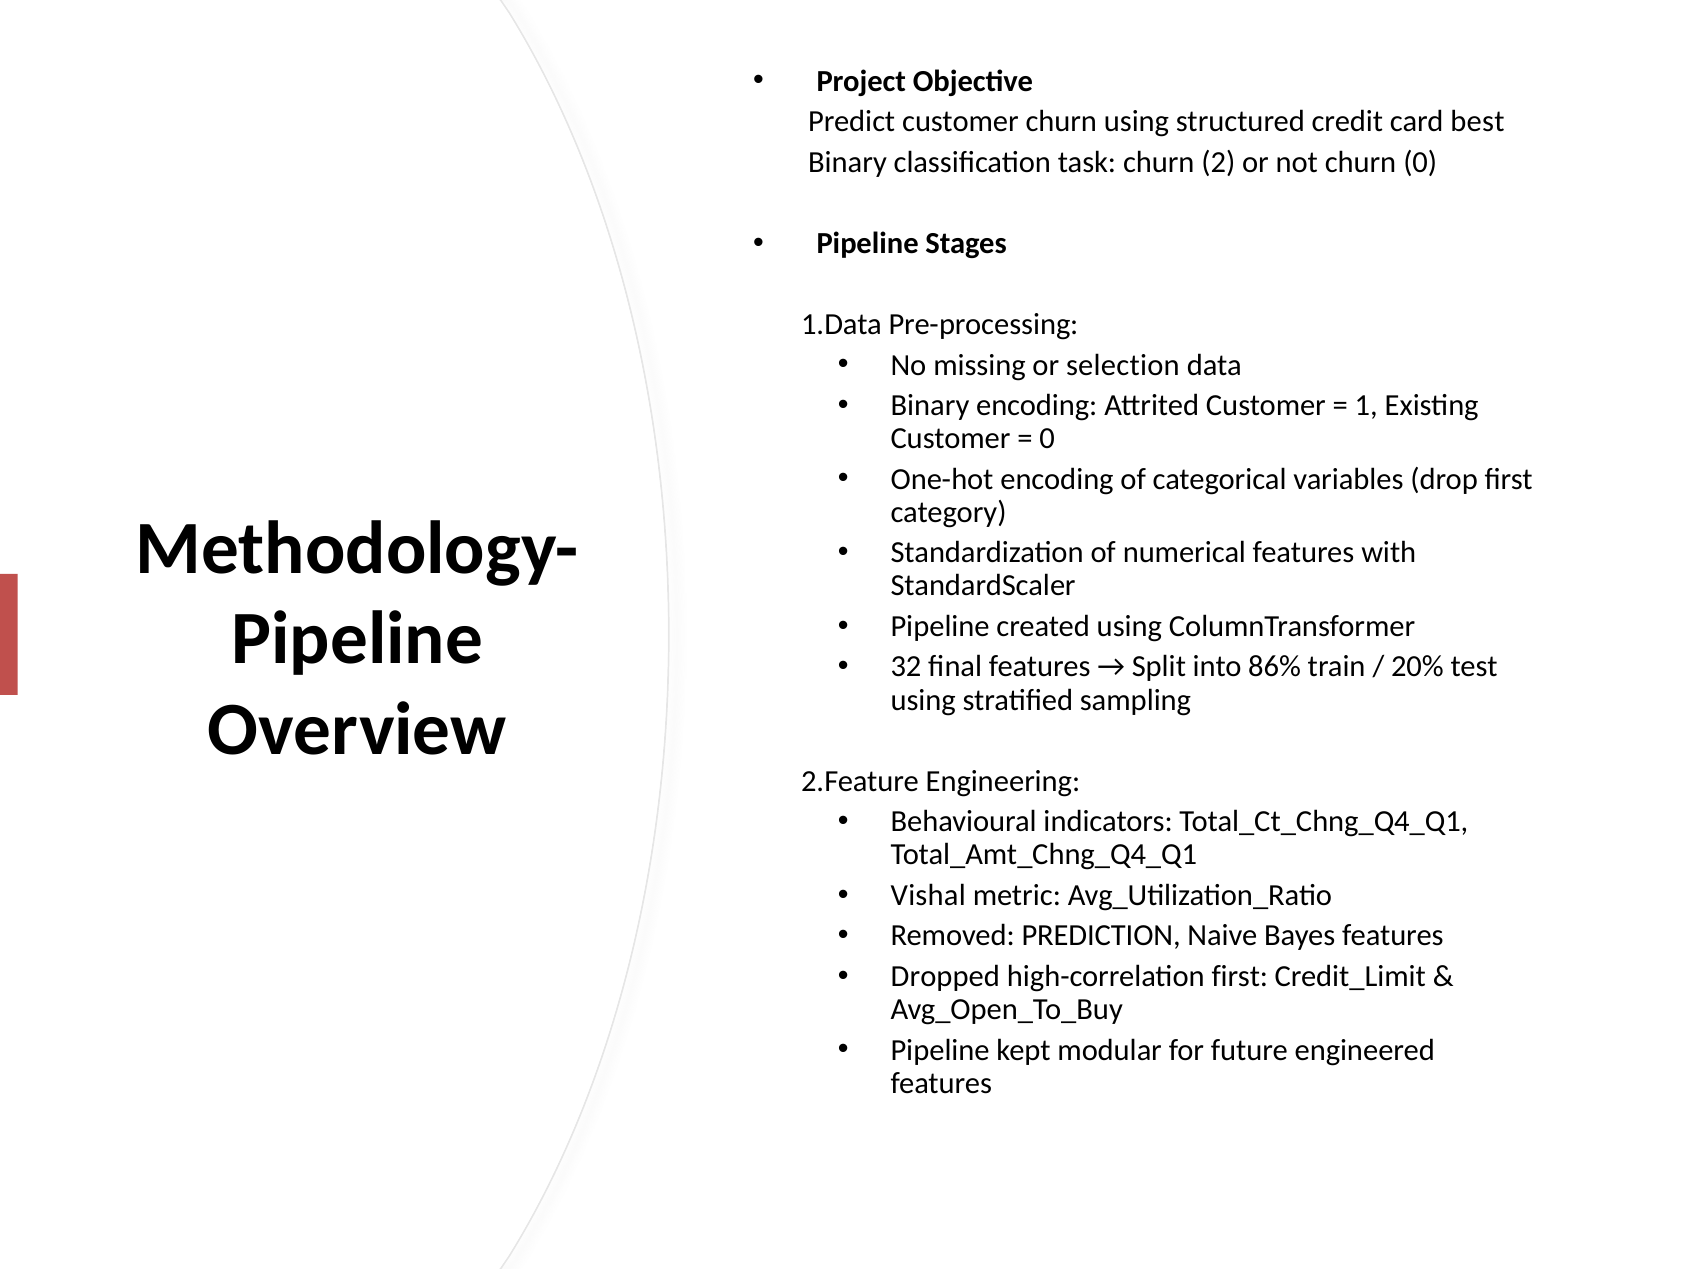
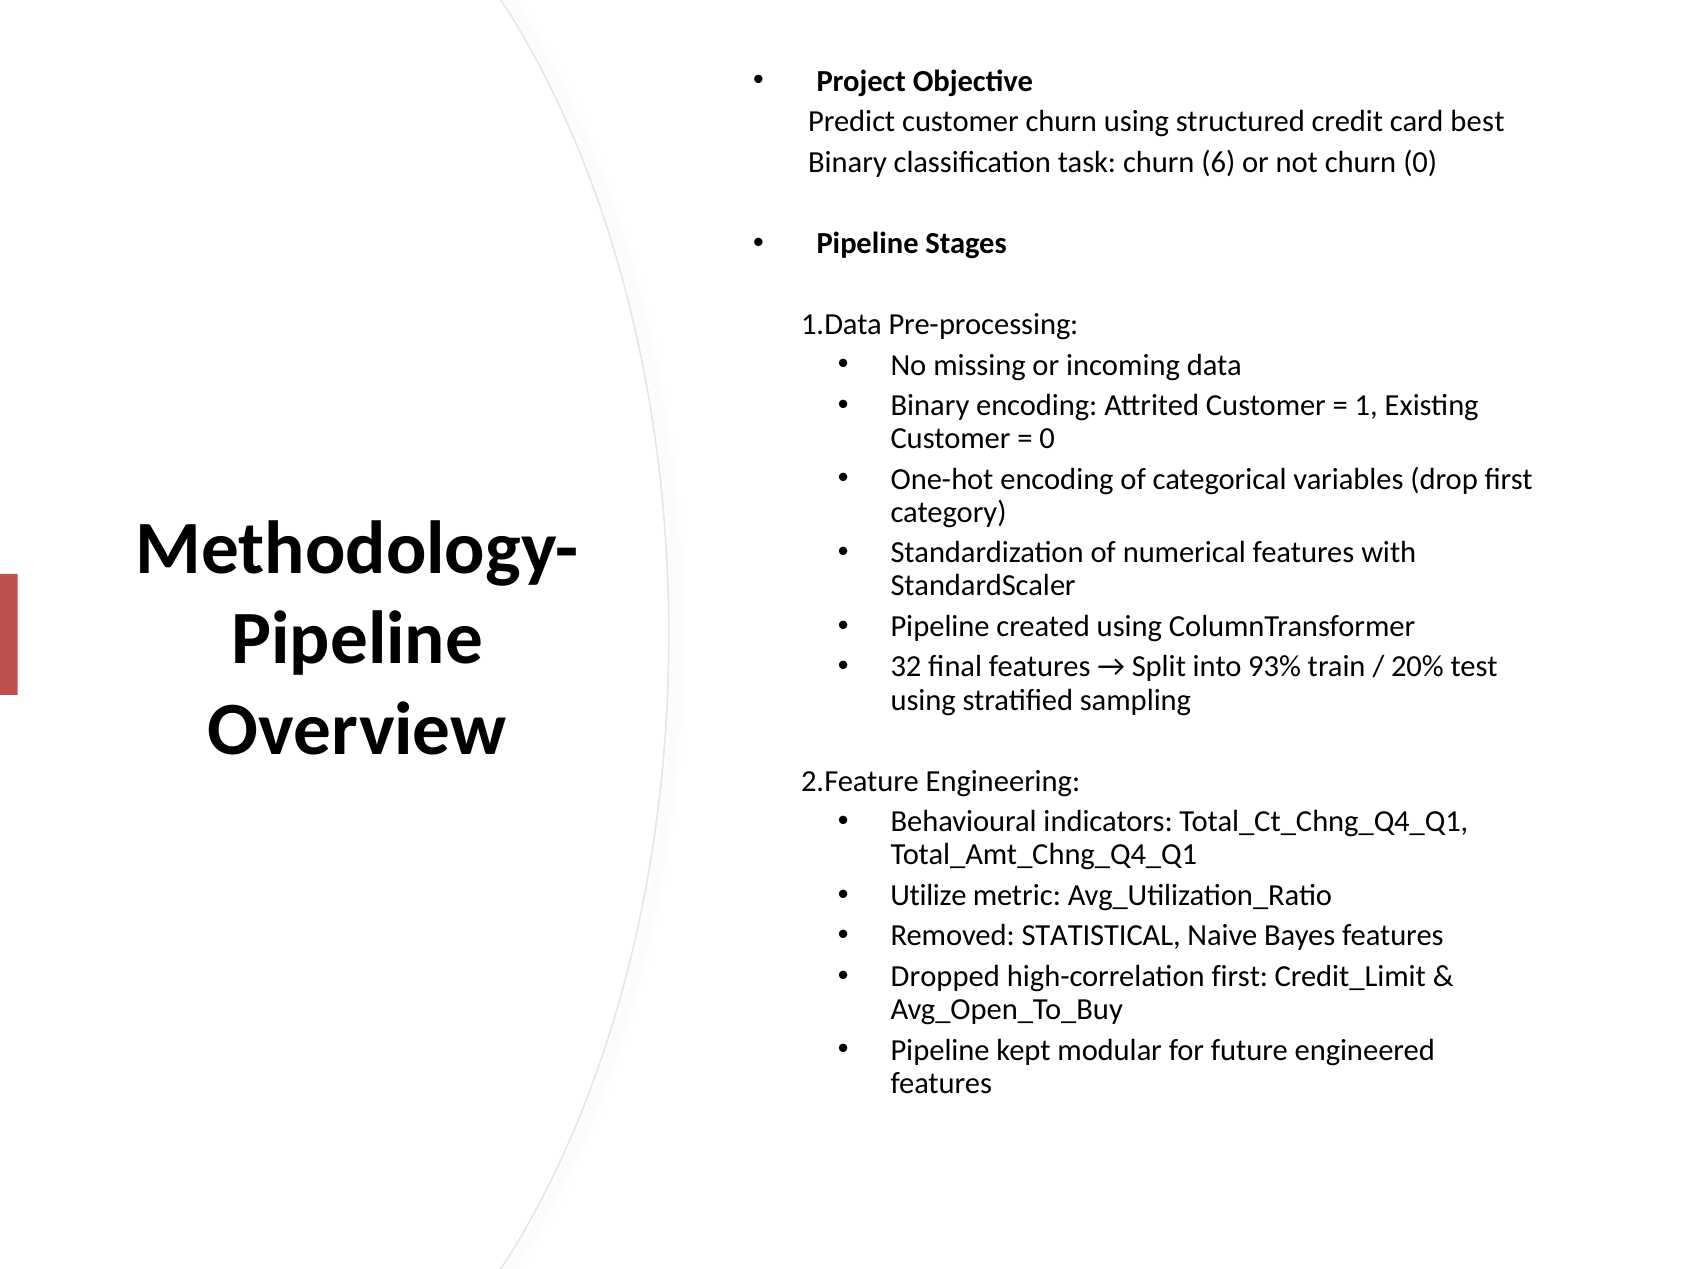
2: 2 -> 6 (1218, 162)
selection: selection -> incoming (1123, 365)
86%: 86% -> 93% (1275, 667)
Vishal: Vishal -> Utilize (929, 895)
PREDICTION: PREDICTION -> STATISTICAL (1101, 936)
